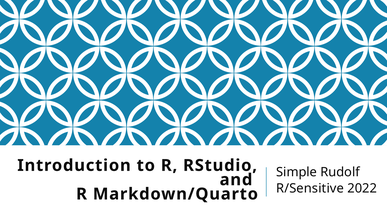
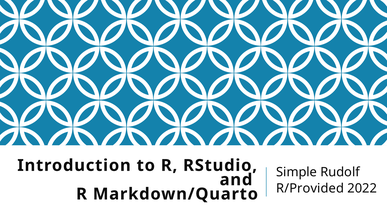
R/Sensitive: R/Sensitive -> R/Provided (310, 188)
